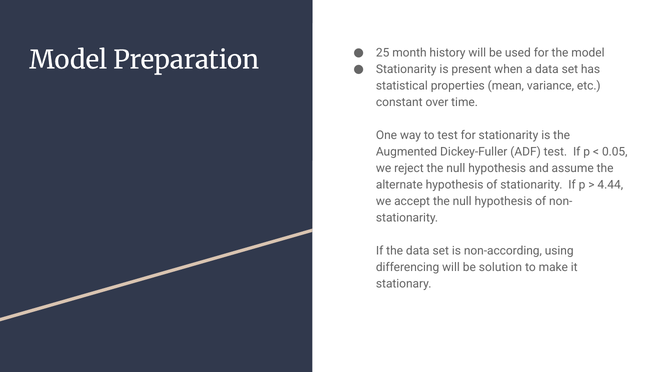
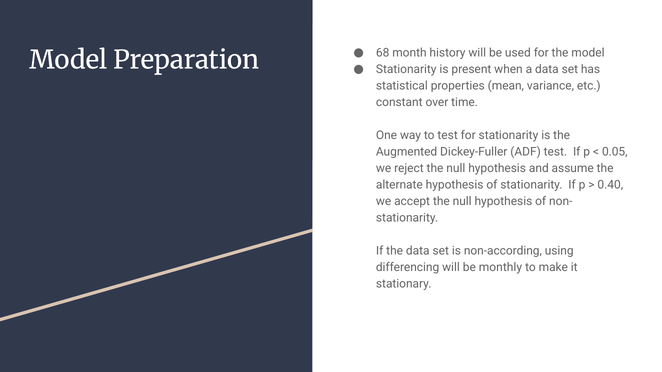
25: 25 -> 68 (383, 53)
4.44: 4.44 -> 0.40 (610, 185)
solution: solution -> monthly (500, 267)
